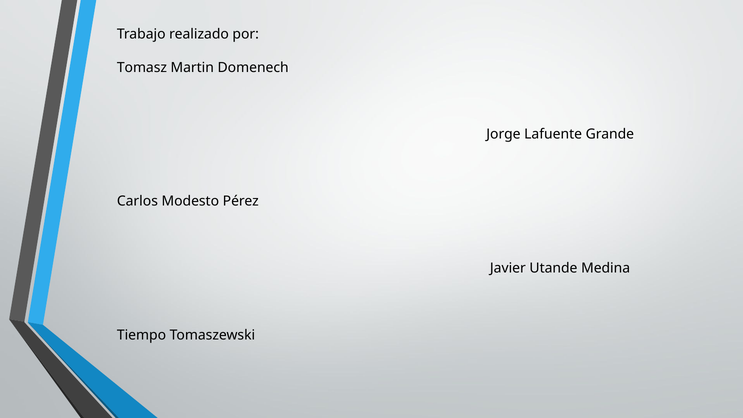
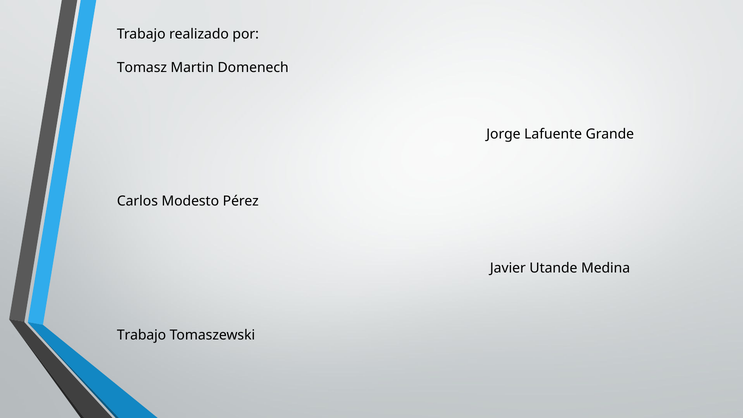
Tiempo: Tiempo -> Trabajo (142, 335)
